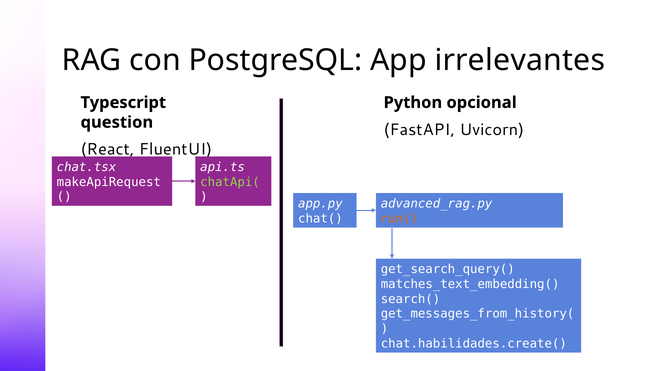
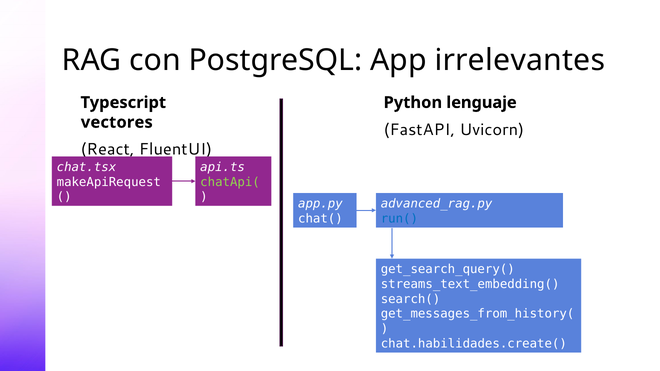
opcional: opcional -> lenguaje (482, 103)
question: question -> vectores (117, 122)
run( colour: orange -> blue (399, 219)
matches_text_embedding(: matches_text_embedding( -> streams_text_embedding( (470, 284)
